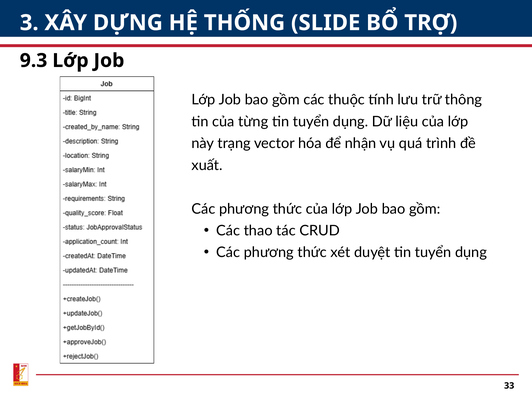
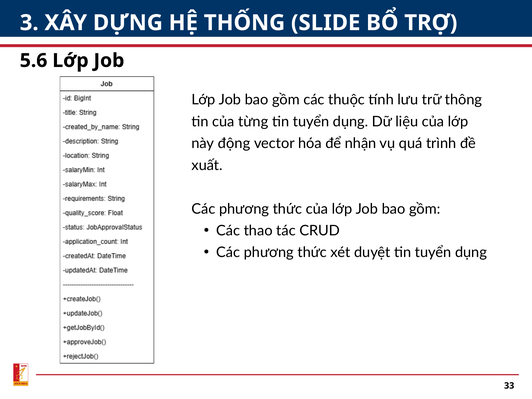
9.3: 9.3 -> 5.6 (34, 61)
trạng: trạng -> động (234, 143)
